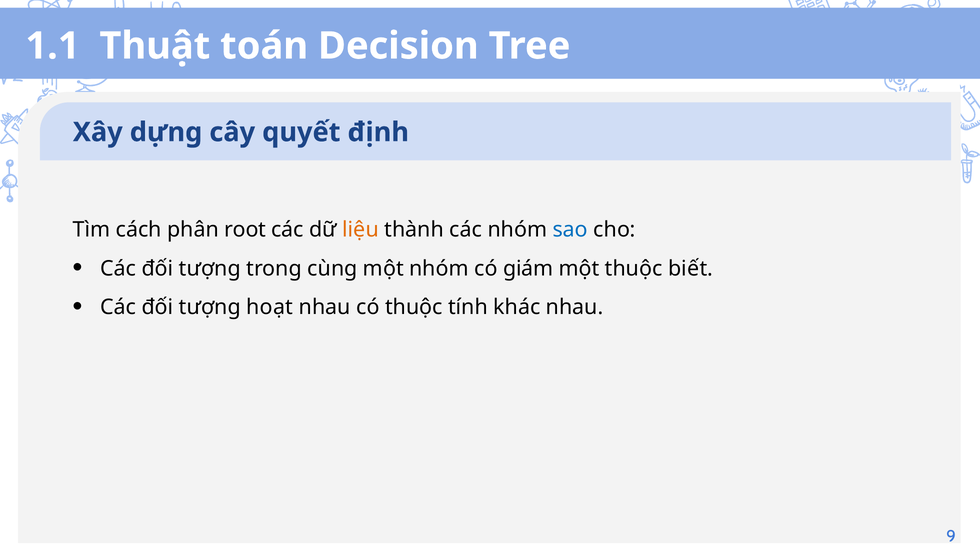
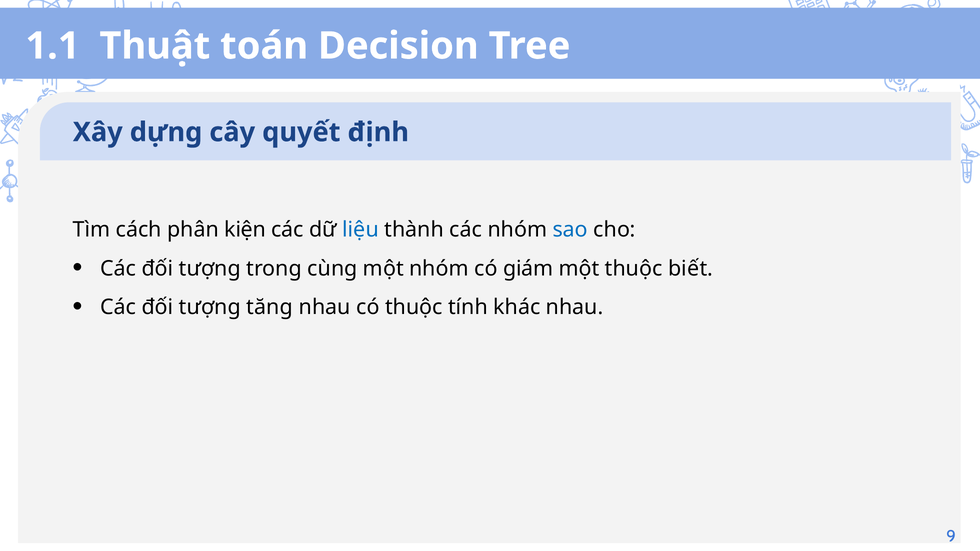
root: root -> kiện (245, 230)
liệu colour: orange -> blue (361, 230)
hoạt: hoạt -> tăng (270, 307)
